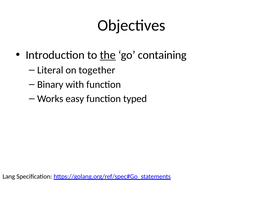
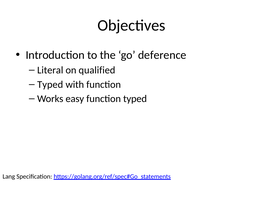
the underline: present -> none (108, 55)
containing: containing -> deference (162, 55)
together: together -> qualified (97, 70)
Binary: Binary -> Typed (50, 85)
